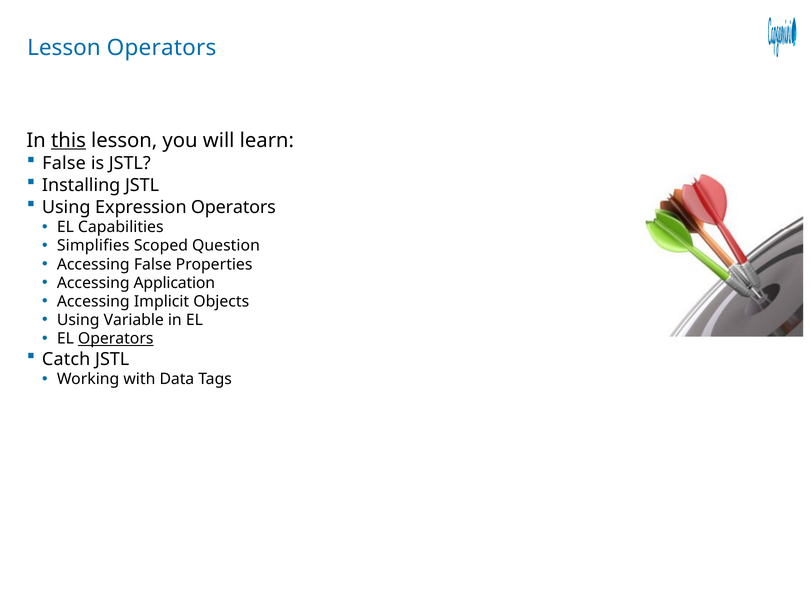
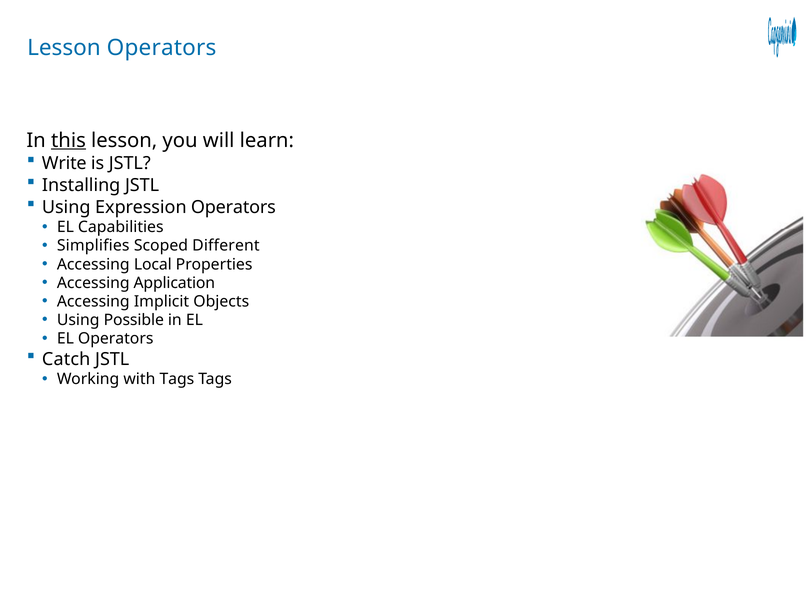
False: False -> Write (64, 164)
Question: Question -> Different (226, 246)
Accessing False: False -> Local (153, 264)
Variable: Variable -> Possible (134, 320)
Operators underline: present -> none (116, 339)
with Data: Data -> Tags (177, 379)
